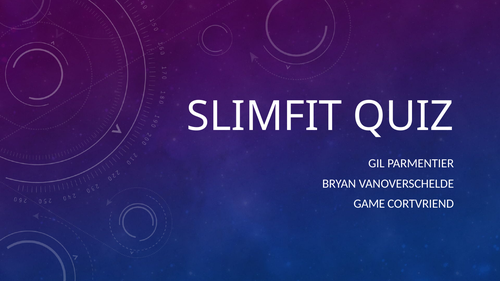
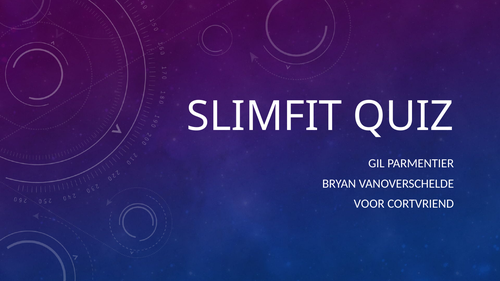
GAME: GAME -> VOOR (369, 204)
